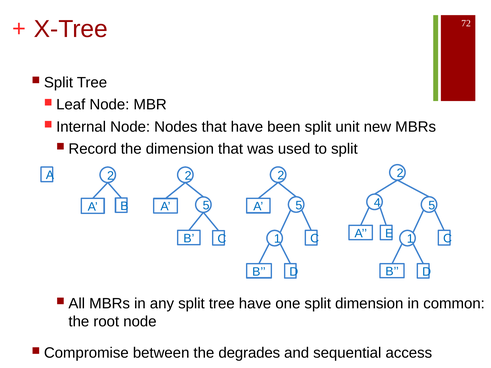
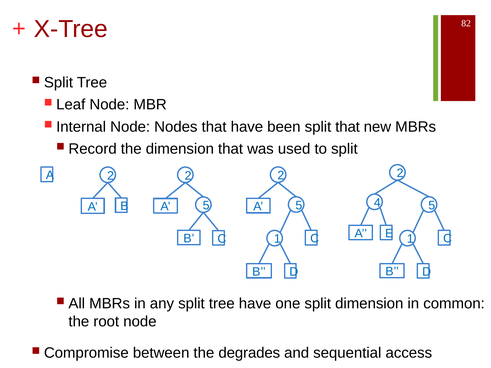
72: 72 -> 82 (466, 23)
split unit: unit -> that (348, 127)
